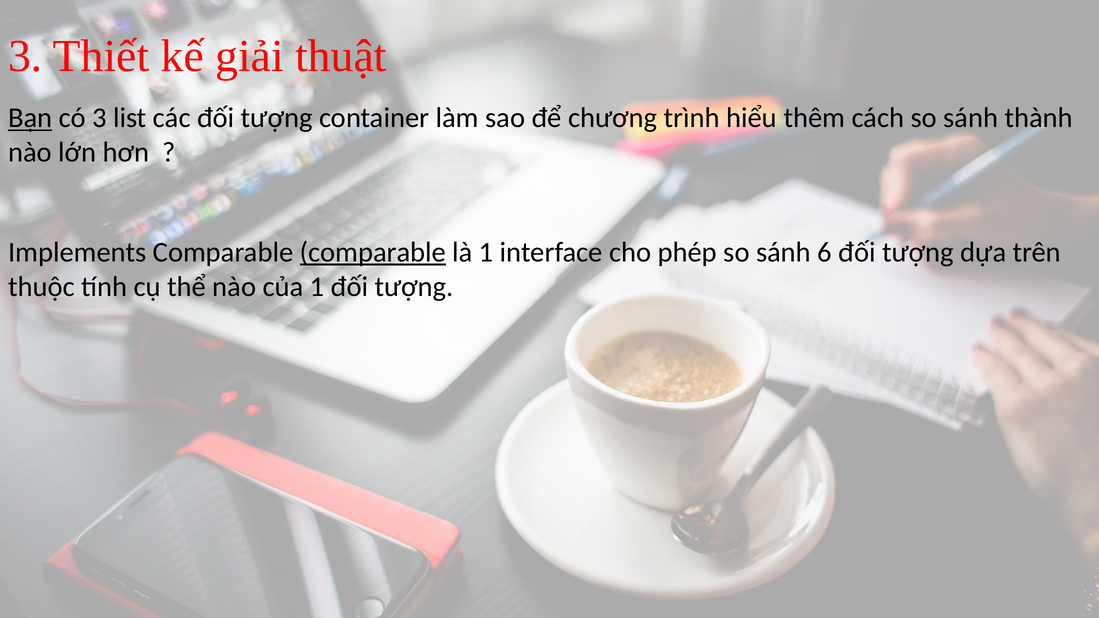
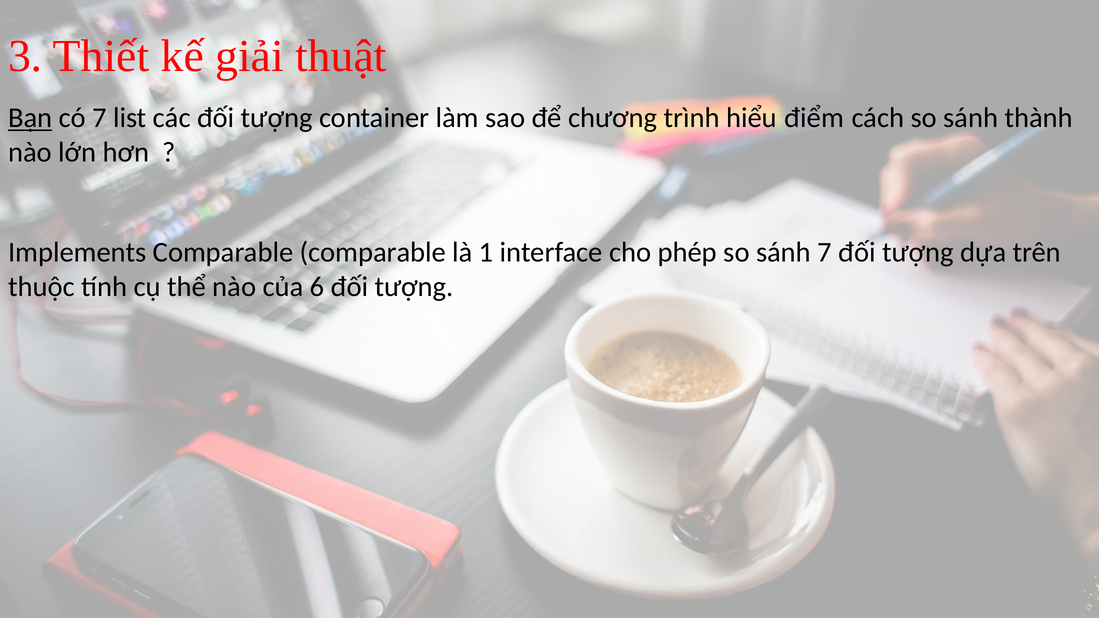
có 3: 3 -> 7 (99, 118)
thêm: thêm -> điểm (814, 118)
comparable underline: present -> none (373, 252)
sánh 6: 6 -> 7 (825, 252)
của 1: 1 -> 6 (317, 287)
